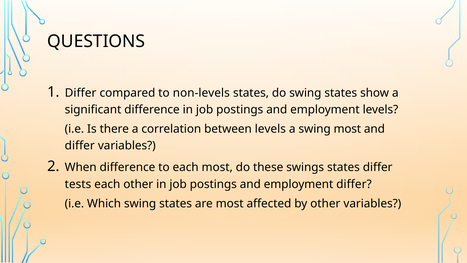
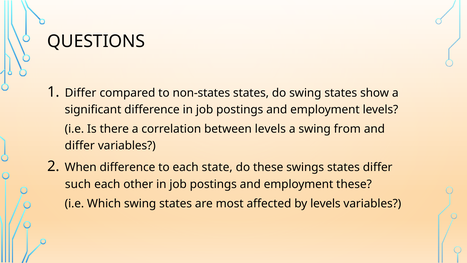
non-levels: non-levels -> non-states (201, 93)
swing most: most -> from (347, 129)
each most: most -> state (217, 167)
tests: tests -> such (78, 184)
employment differ: differ -> these (354, 184)
by other: other -> levels (325, 203)
